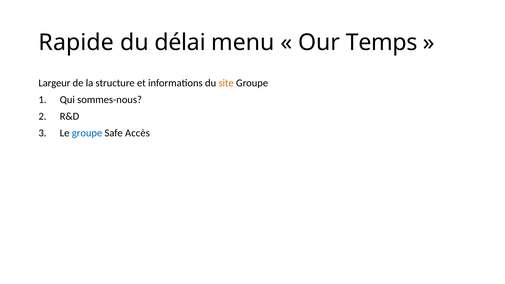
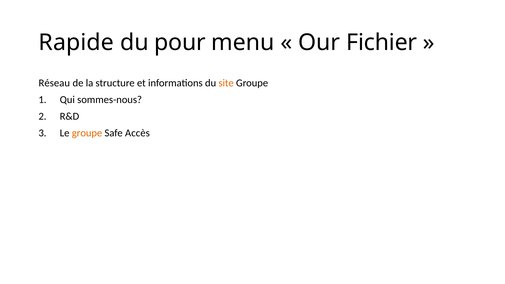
délai: délai -> pour (180, 42)
Temps: Temps -> Fichier (382, 42)
Largeur: Largeur -> Réseau (54, 83)
groupe colour: blue -> orange (87, 133)
